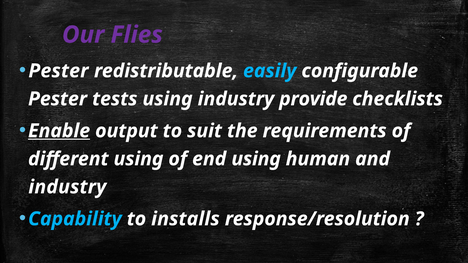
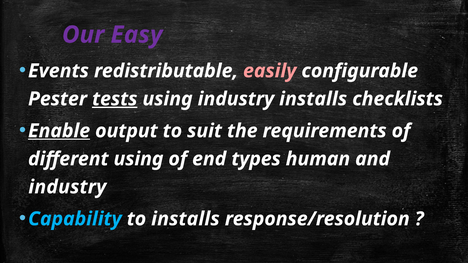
Flies: Flies -> Easy (137, 35)
Pester: Pester -> Events (58, 71)
easily colour: light blue -> pink (270, 71)
tests underline: none -> present (115, 99)
industry provide: provide -> installs (313, 99)
end using: using -> types (256, 159)
